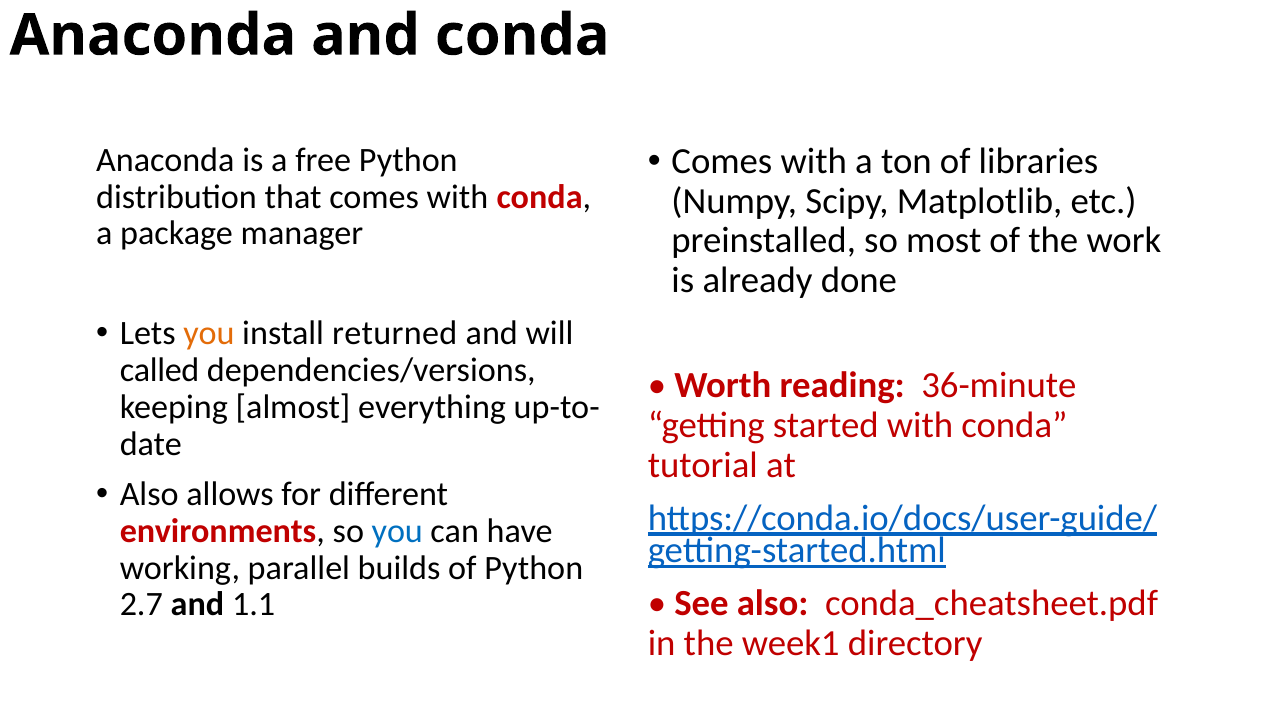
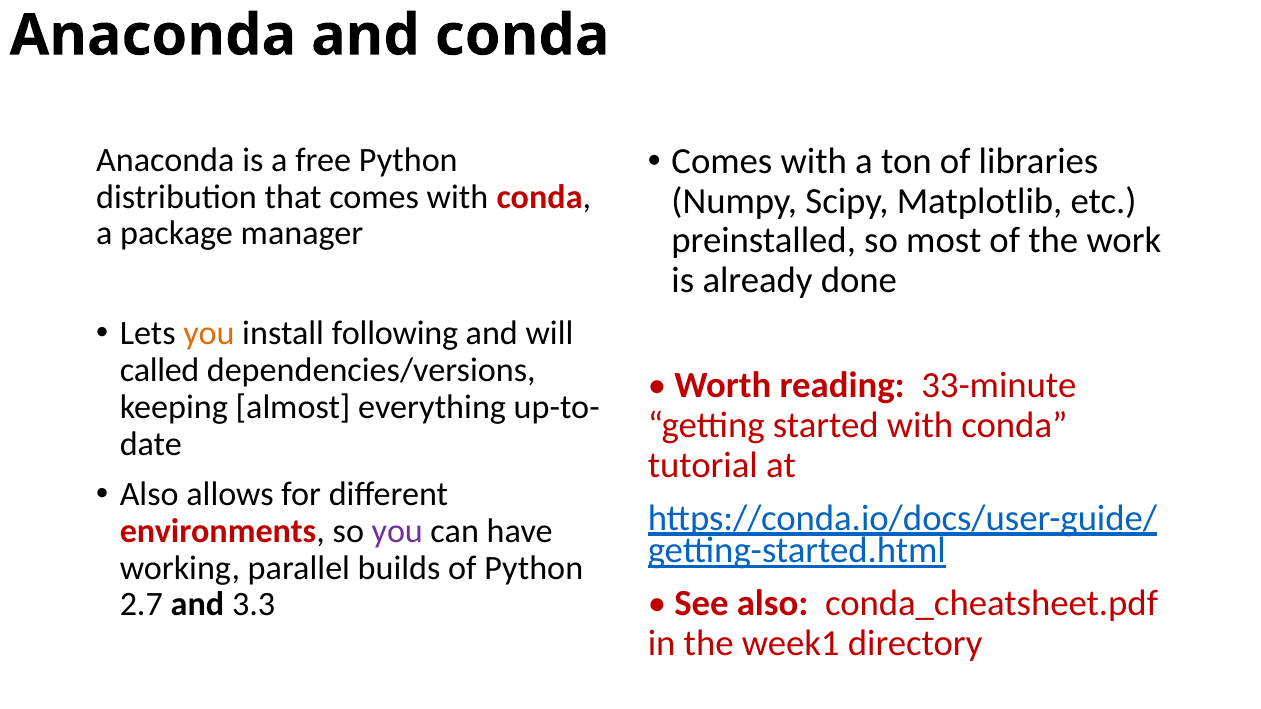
returned: returned -> following (395, 334)
36-minute: 36-minute -> 33-minute (999, 386)
you colour: blue -> purple (397, 531)
1.1: 1.1 -> 3.3 (254, 605)
